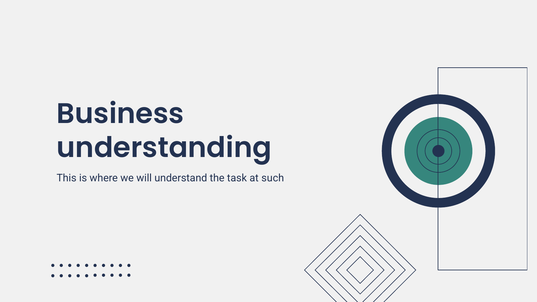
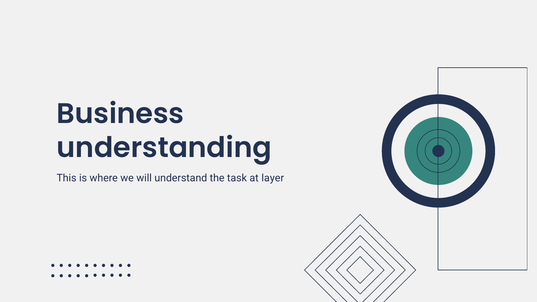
such: such -> layer (273, 178)
